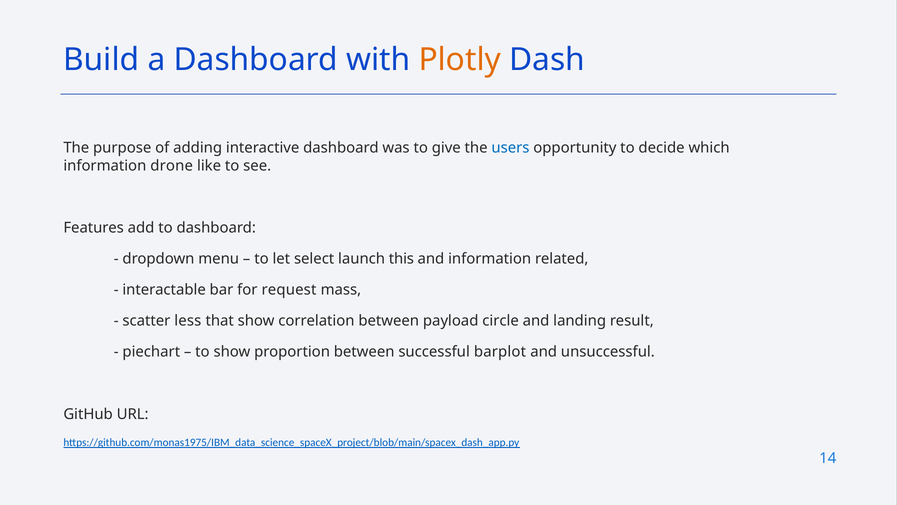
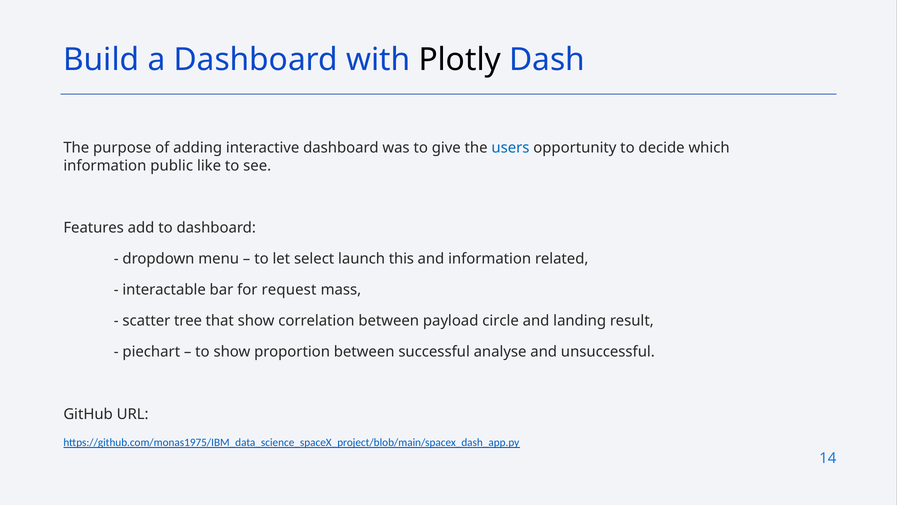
Plotly colour: orange -> black (460, 60)
drone: drone -> public (172, 166)
less: less -> tree (188, 321)
barplot: barplot -> analyse (500, 352)
